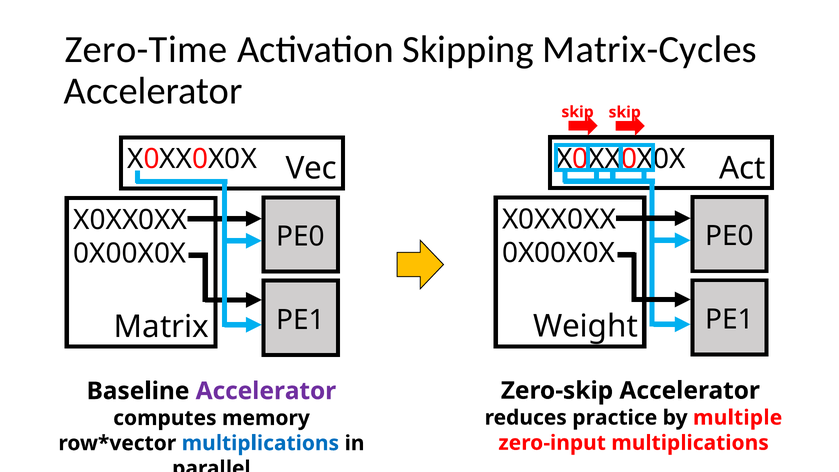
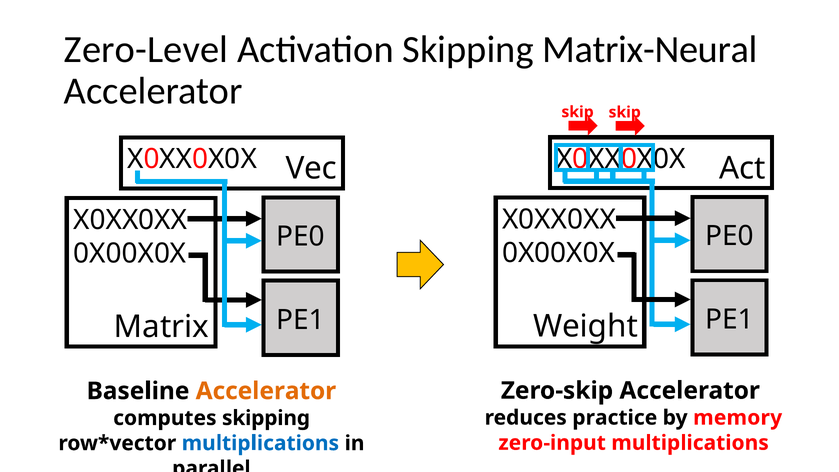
Zero-Time: Zero-Time -> Zero-Level (146, 50)
Matrix-Cycles: Matrix-Cycles -> Matrix-Neural (650, 50)
Accelerator colour: purple -> orange (266, 391)
multiple: multiple -> memory (738, 418)
computes memory: memory -> skipping (266, 418)
